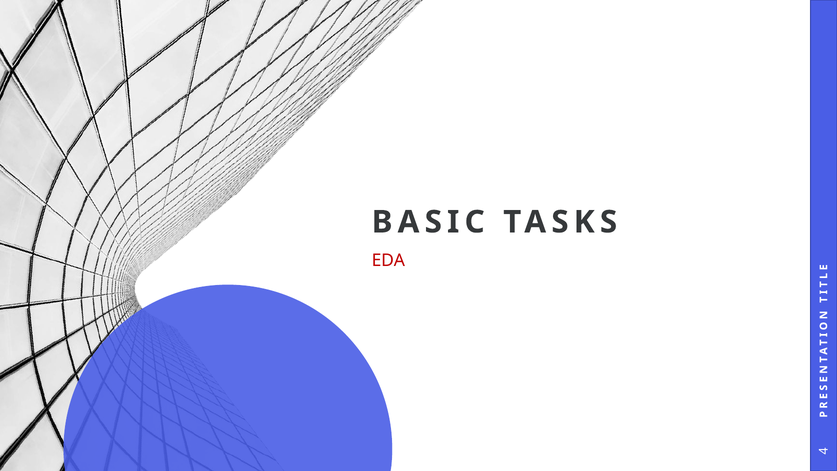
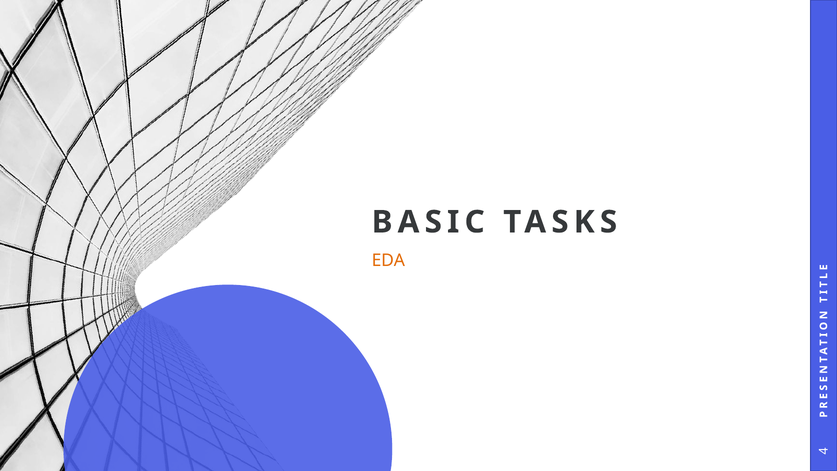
EDA colour: red -> orange (388, 260)
